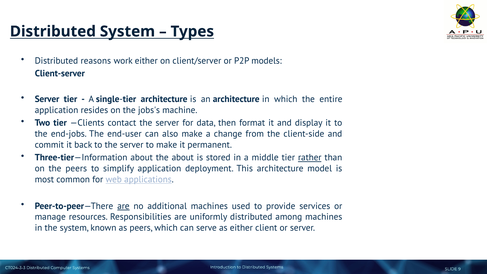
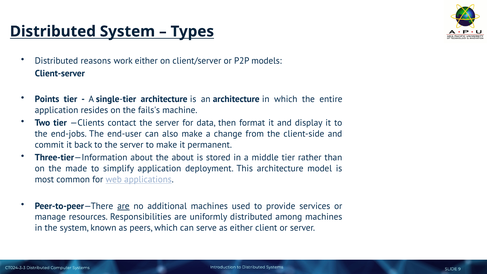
Server: Server -> Points (47, 99)
jobs's: jobs's -> fails's (149, 110)
rather underline: present -> none (310, 158)
the peers: peers -> made (76, 169)
